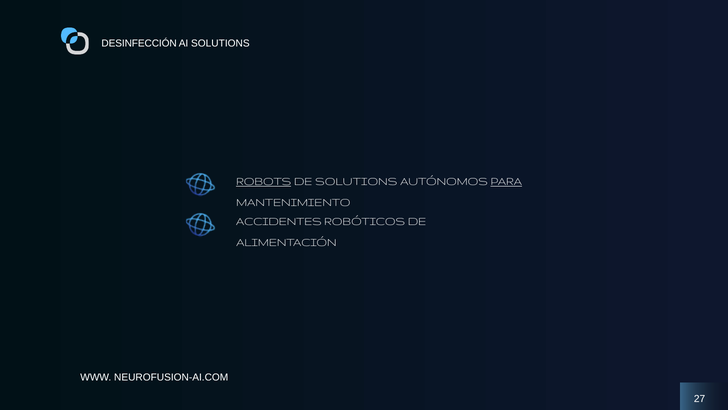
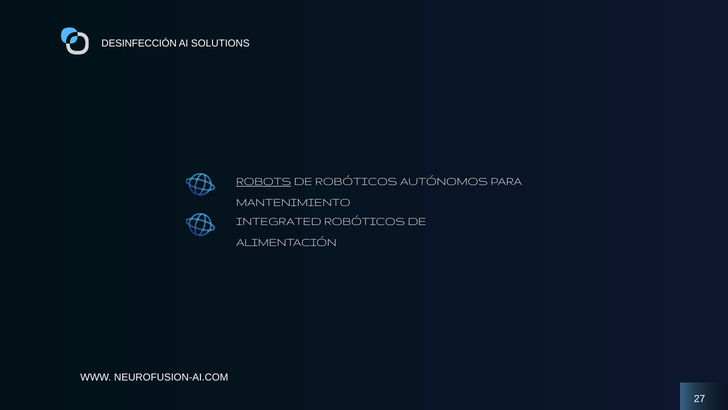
DE SOLUTIONS: SOLUTIONS -> ROBÓTICOS (356, 181)
PARA underline: present -> none (506, 181)
ACCIDENTES: ACCIDENTES -> INTEGRATED (279, 221)
